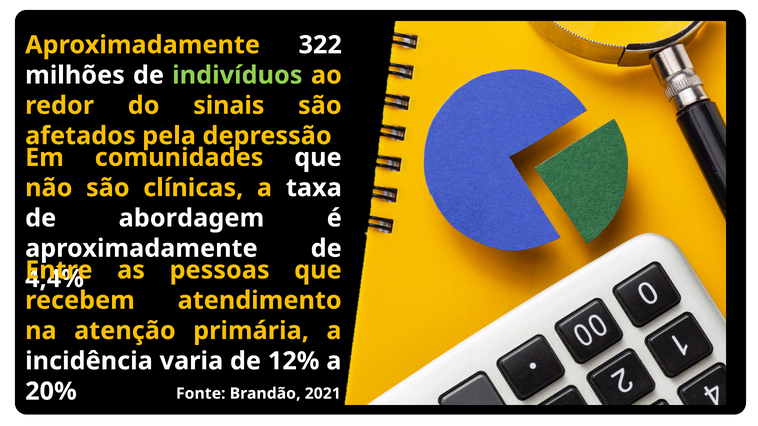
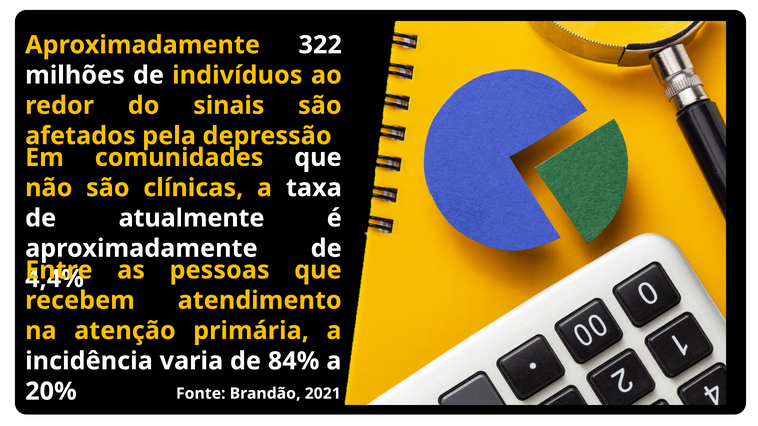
indivíduos colour: light green -> yellow (237, 75)
abordagem: abordagem -> atualmente (192, 218)
12%: 12% -> 84% (294, 361)
